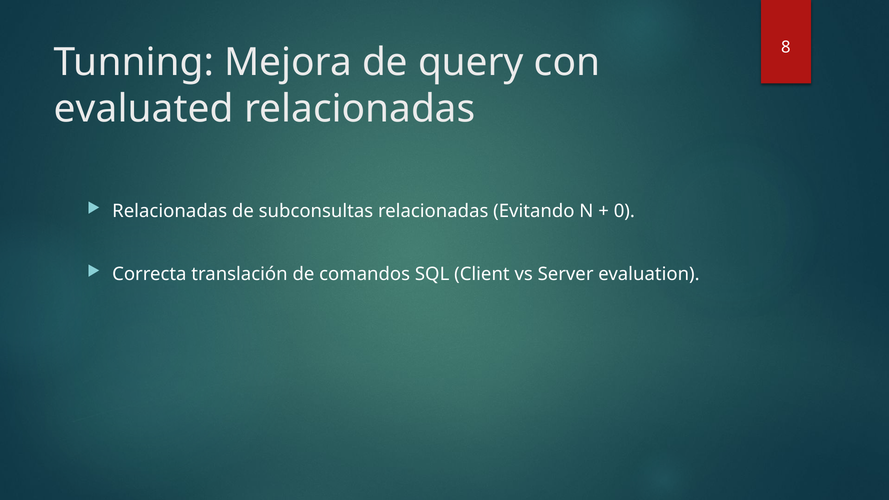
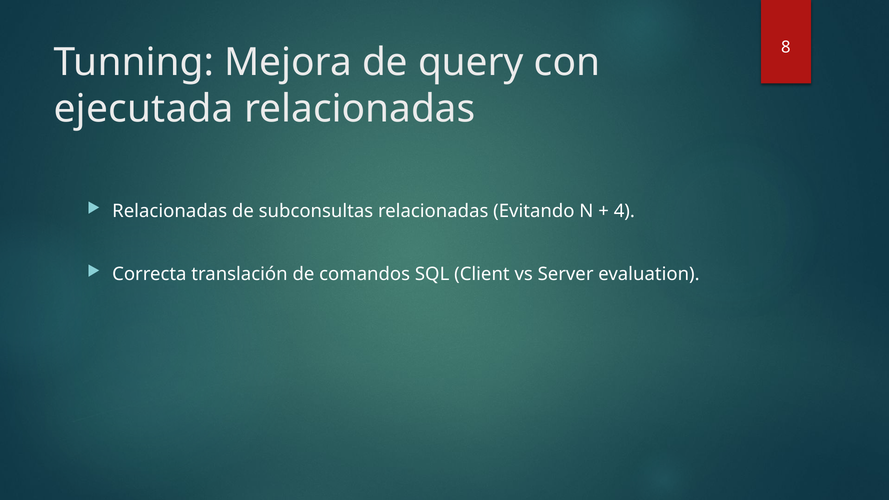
evaluated: evaluated -> ejecutada (144, 109)
0: 0 -> 4 (624, 211)
